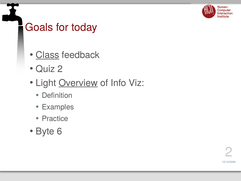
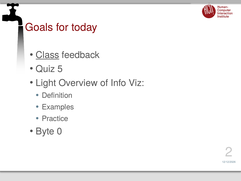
Quiz 2: 2 -> 5 (60, 69)
Overview underline: present -> none (78, 83)
6: 6 -> 0 (60, 131)
